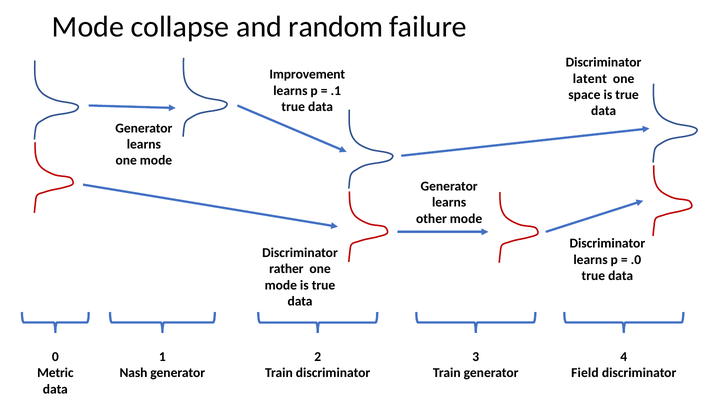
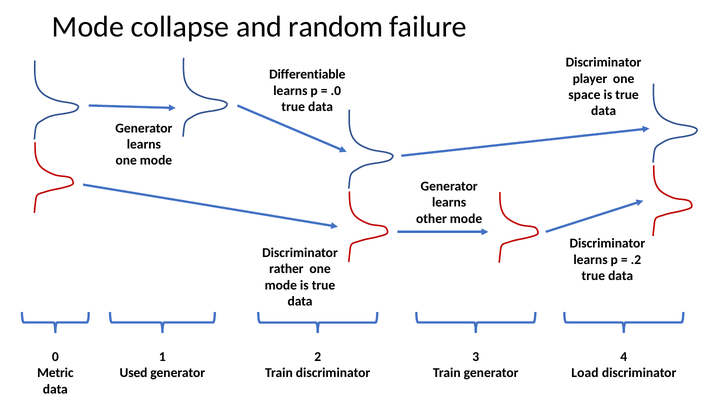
Improvement: Improvement -> Differentiable (307, 74)
latent: latent -> player (590, 79)
.1: .1 -> .0 (336, 91)
.0: .0 -> .2 (636, 260)
Nash: Nash -> Used (134, 373)
Field: Field -> Load (585, 373)
